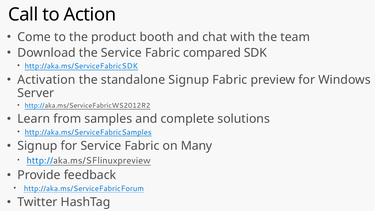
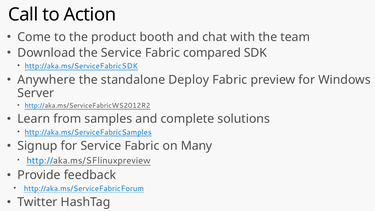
Activation: Activation -> Anywhere (46, 80)
standalone Signup: Signup -> Deploy (189, 80)
